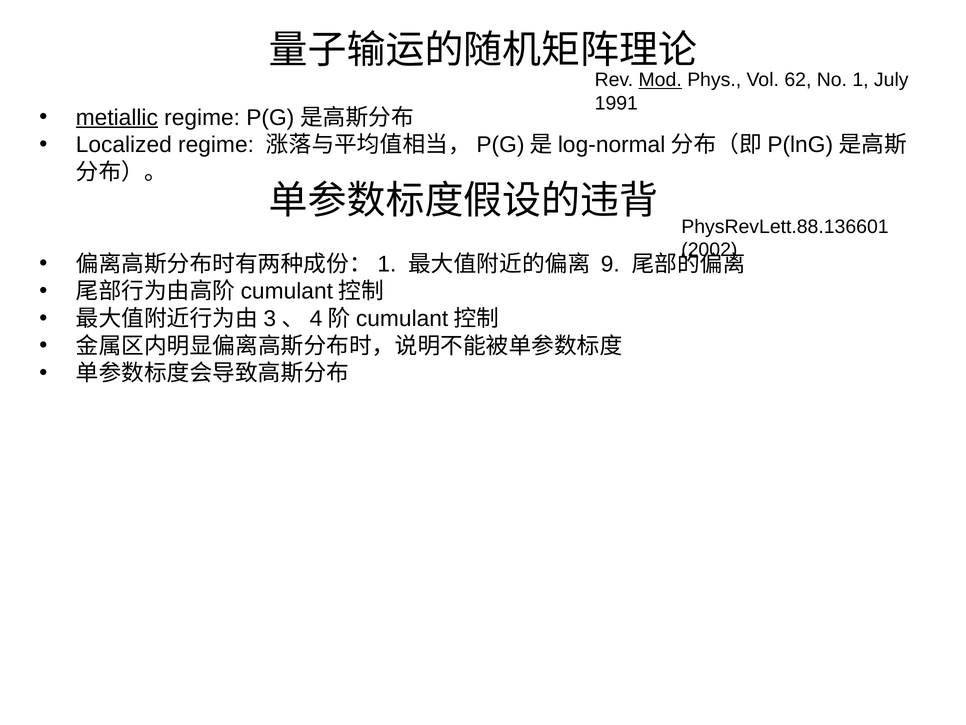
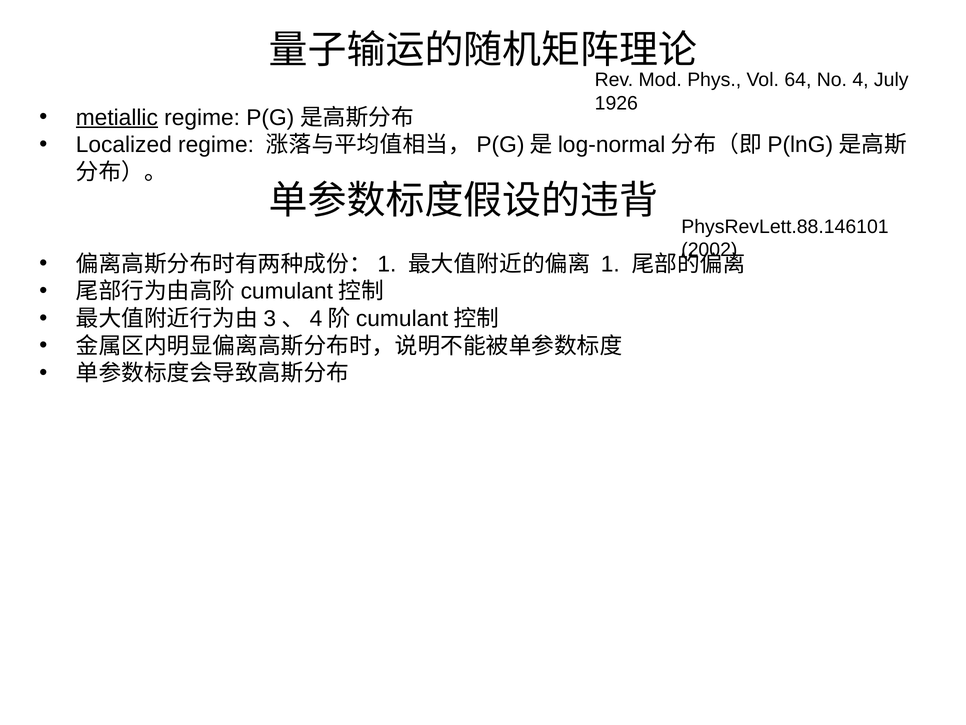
Mod underline: present -> none (660, 80)
62: 62 -> 64 (798, 80)
1: 1 -> 4 (860, 80)
1991: 1991 -> 1926 (616, 103)
PhysRevLett.88.136601: PhysRevLett.88.136601 -> PhysRevLett.88.146101 (785, 226)
9: 9 -> 1 (610, 264)
